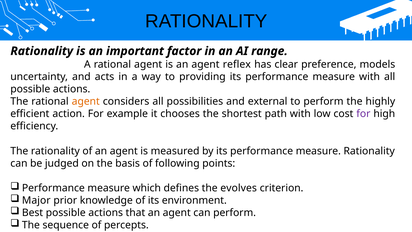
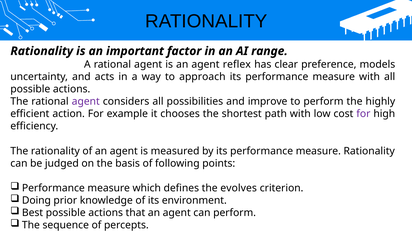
providing: providing -> approach (202, 77)
agent colour: orange -> purple (86, 101)
external: external -> improve (268, 101)
Major: Major -> Doing (36, 200)
